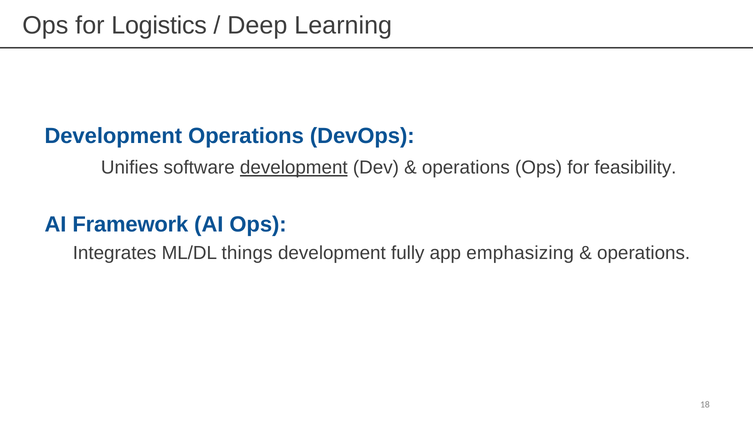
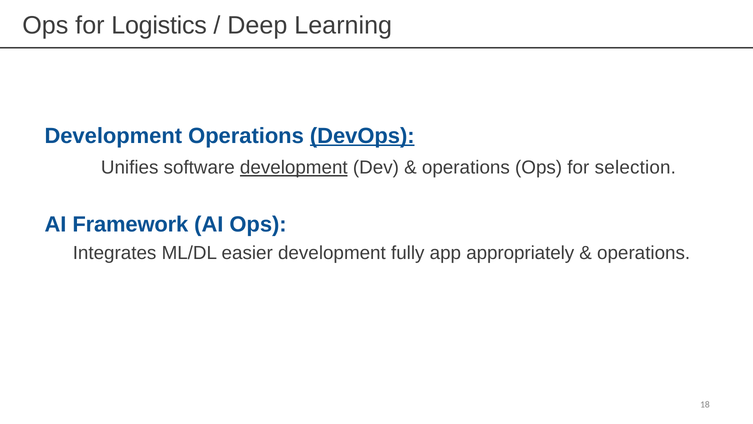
DevOps underline: none -> present (362, 136)
feasibility: feasibility -> selection (635, 168)
things: things -> easier (247, 253)
emphasizing: emphasizing -> appropriately (520, 253)
